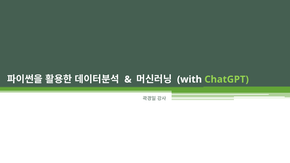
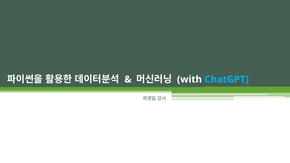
ChatGPT colour: light green -> light blue (227, 79)
